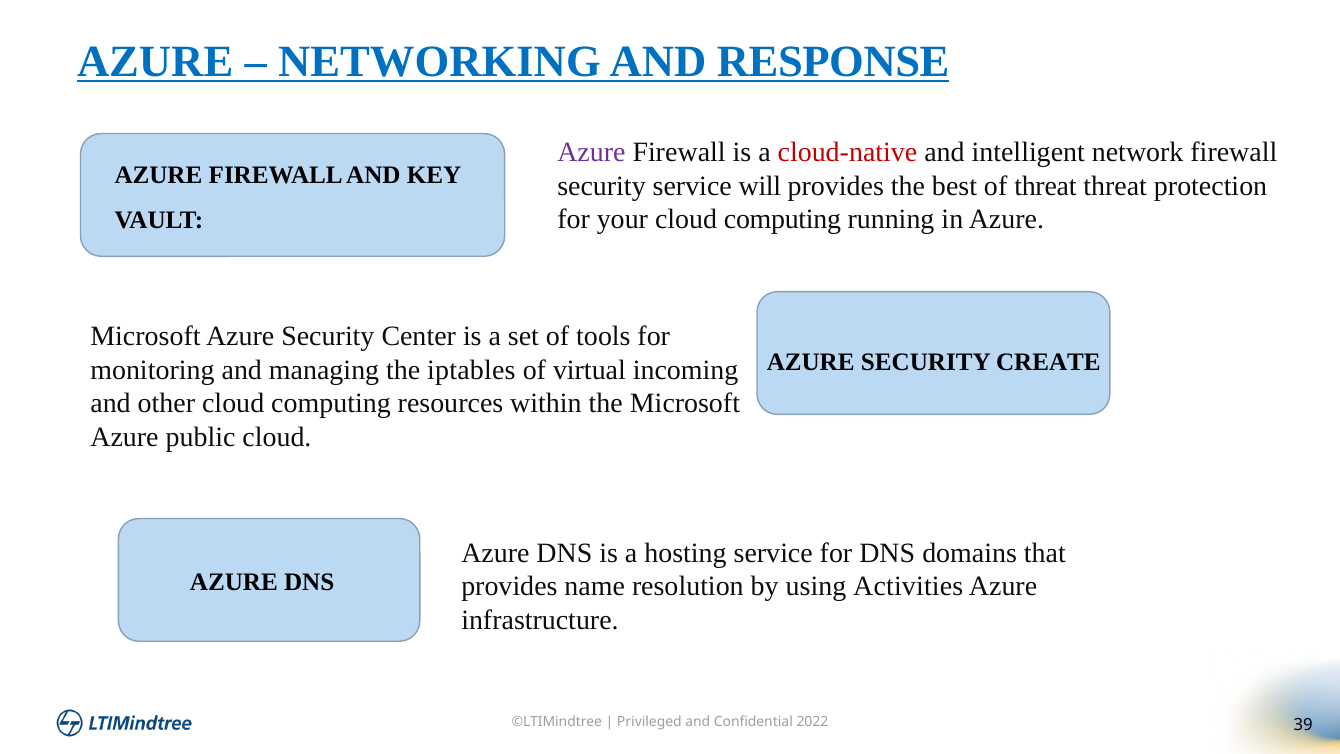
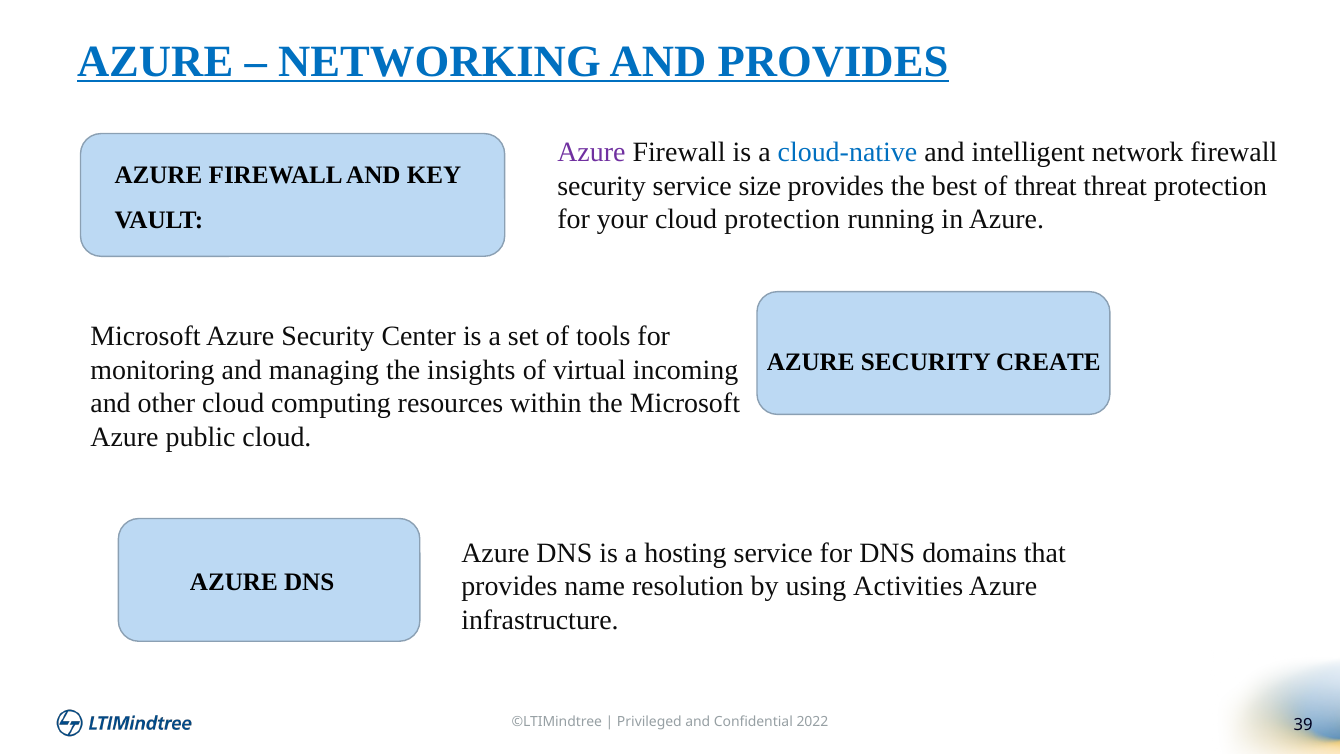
AND RESPONSE: RESPONSE -> PROVIDES (833, 62)
cloud-native colour: red -> blue (847, 153)
will: will -> size (760, 186)
your cloud computing: computing -> protection (782, 220)
iptables: iptables -> insights (471, 370)
